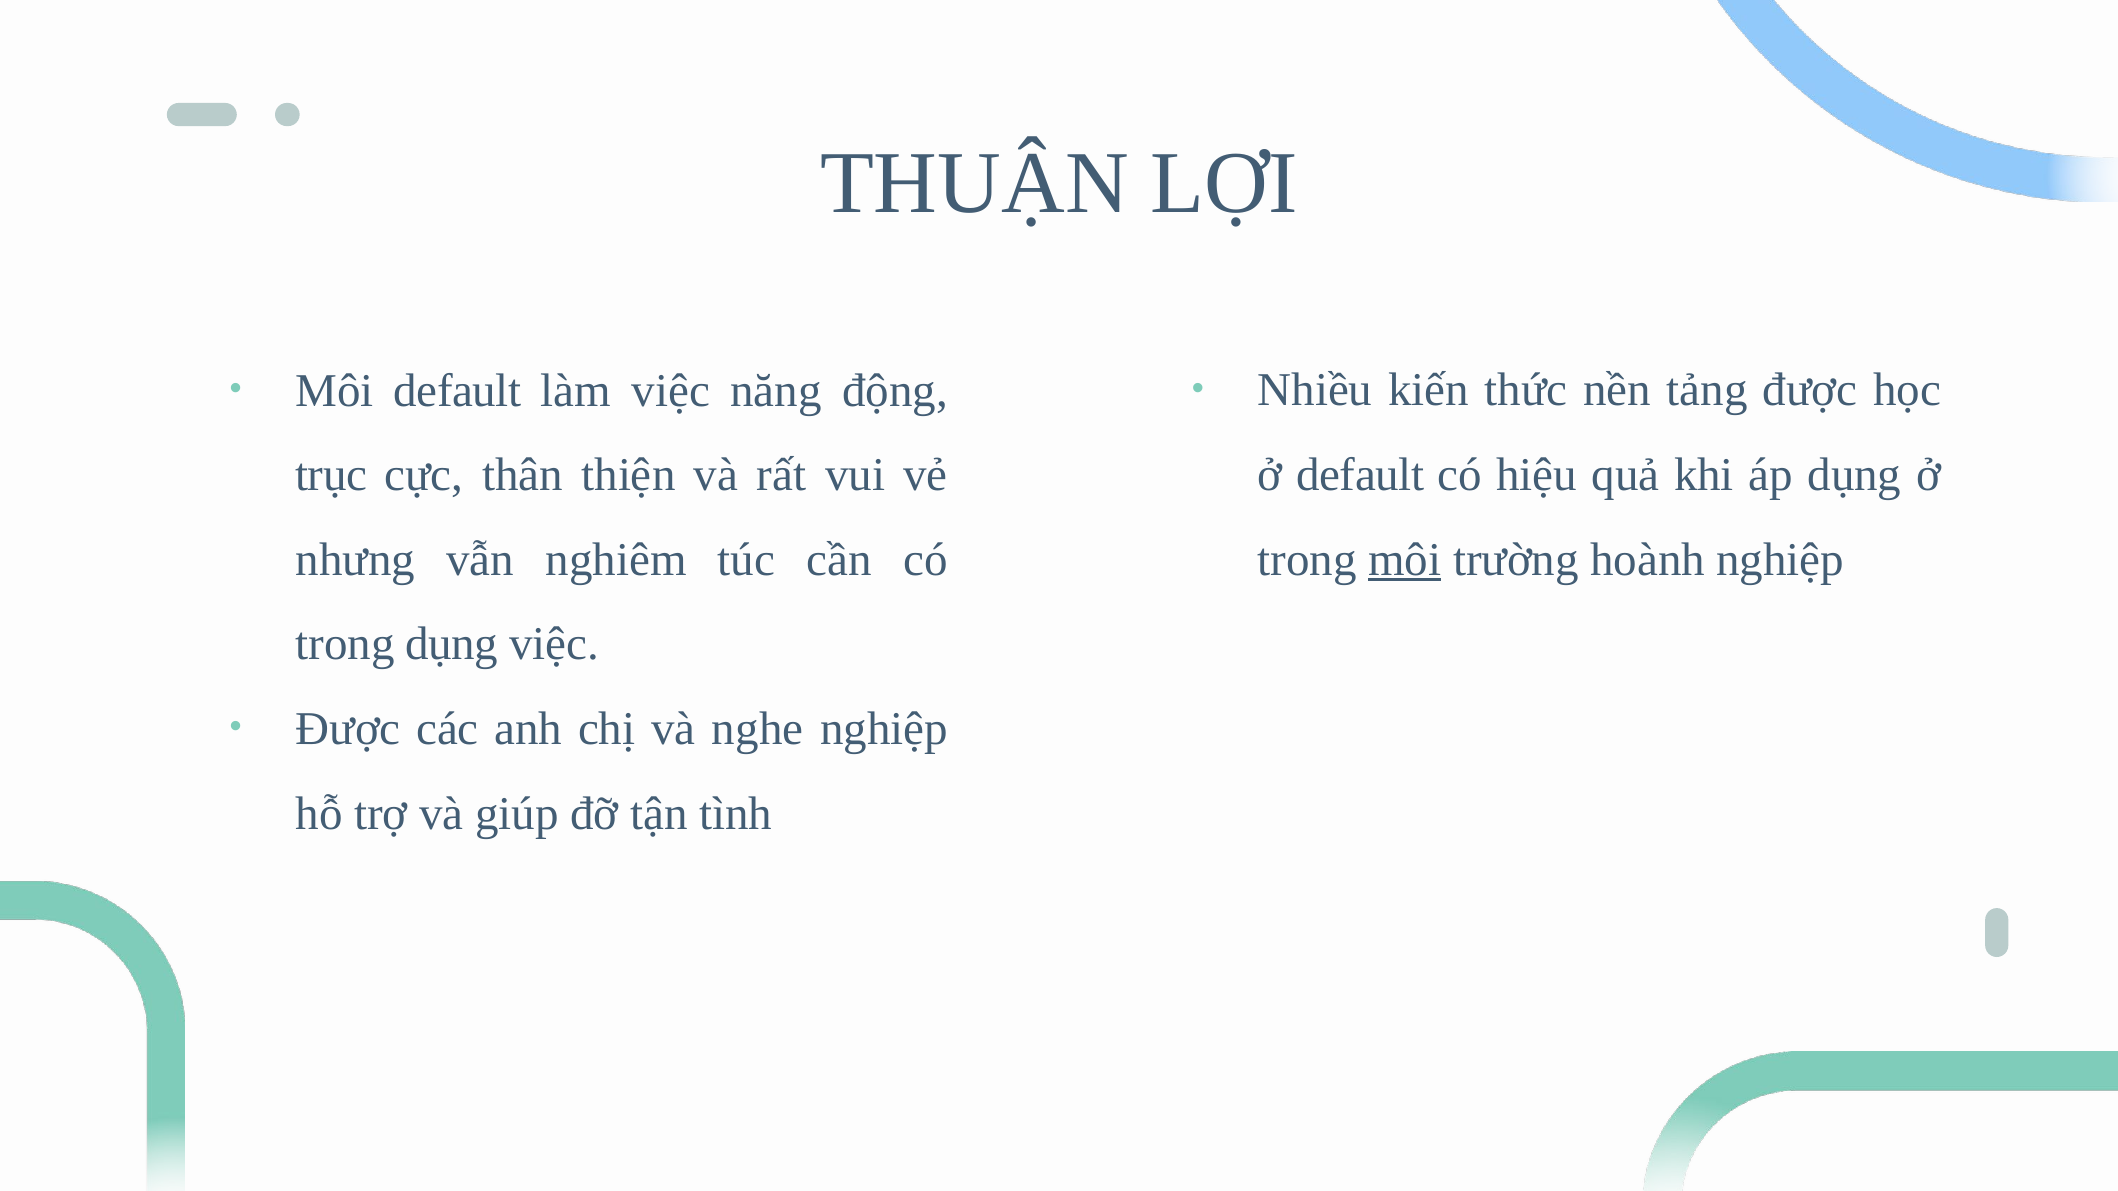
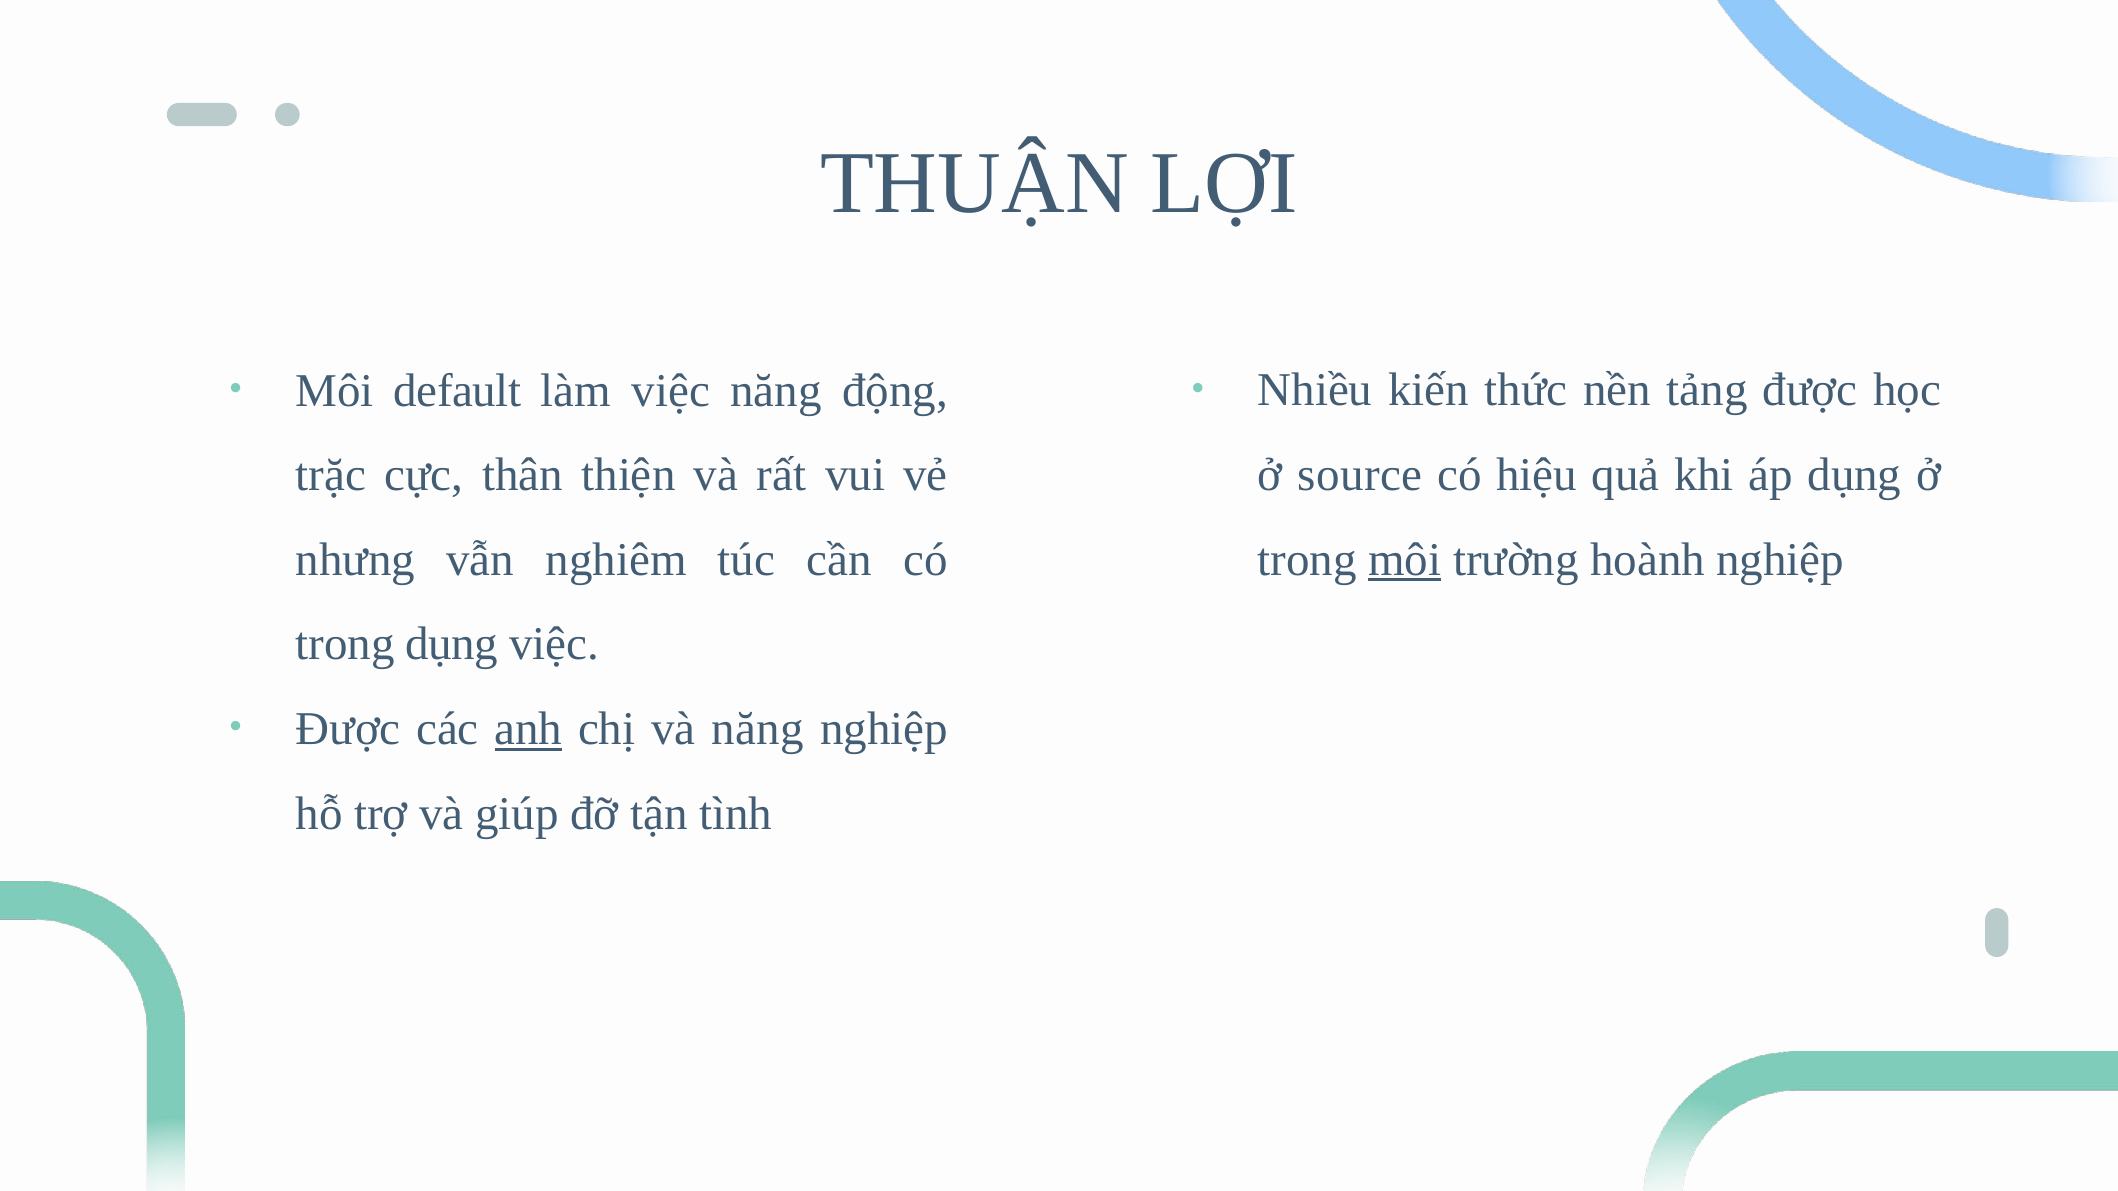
trục: trục -> trặc (331, 475)
ở default: default -> source (1360, 475)
anh underline: none -> present (529, 729)
và nghe: nghe -> năng (757, 729)
